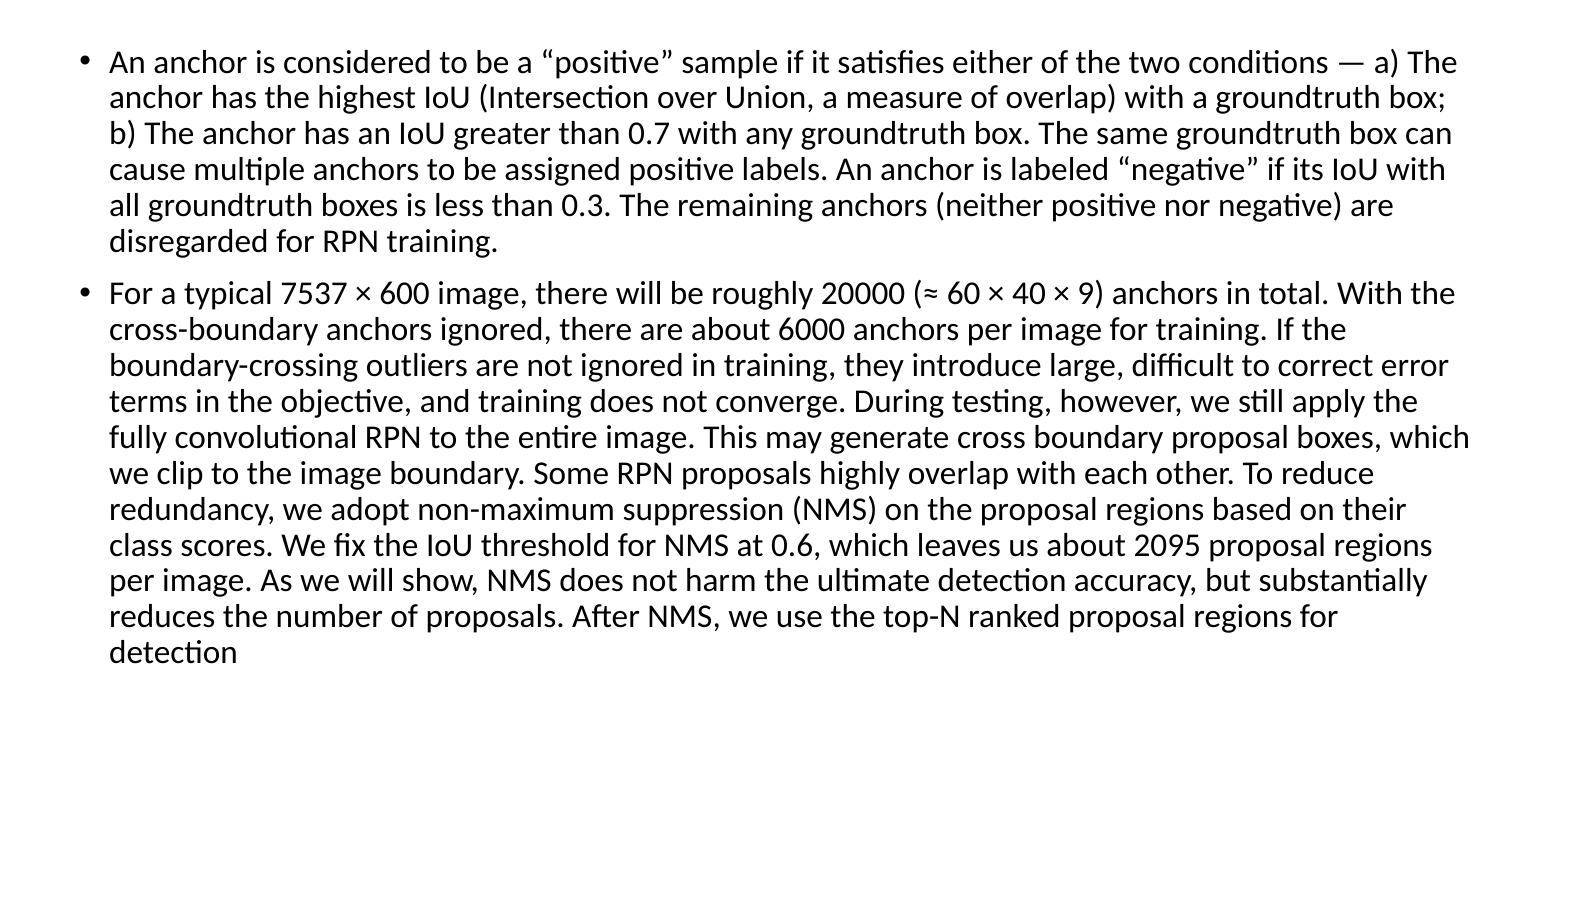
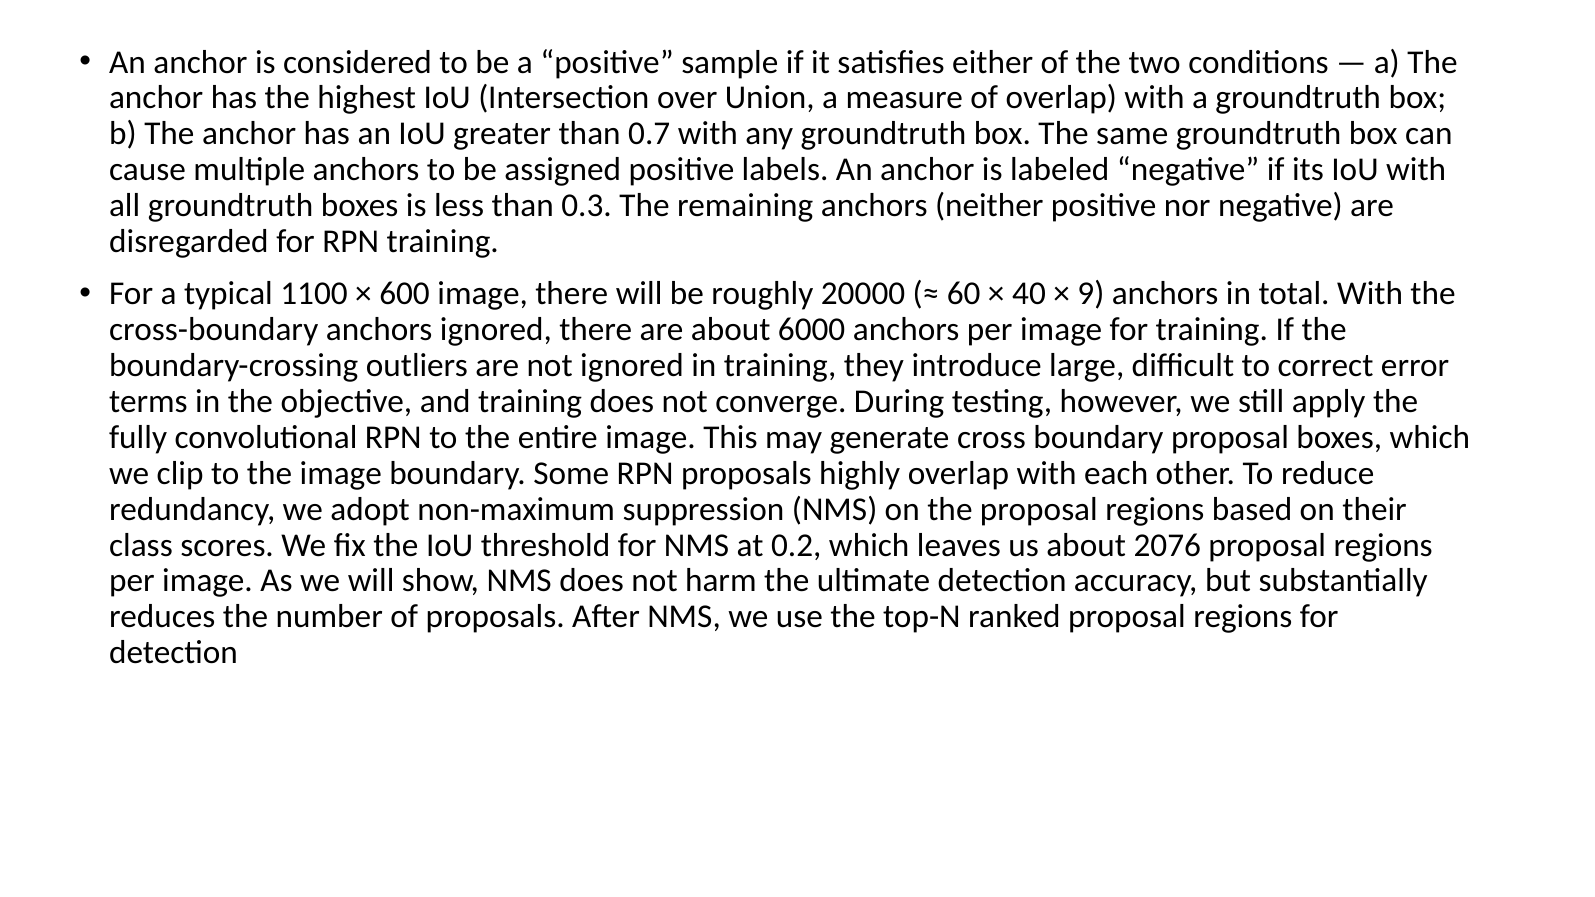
7537: 7537 -> 1100 (314, 294)
0.6: 0.6 -> 0.2 (796, 545)
2095: 2095 -> 2076 (1167, 545)
